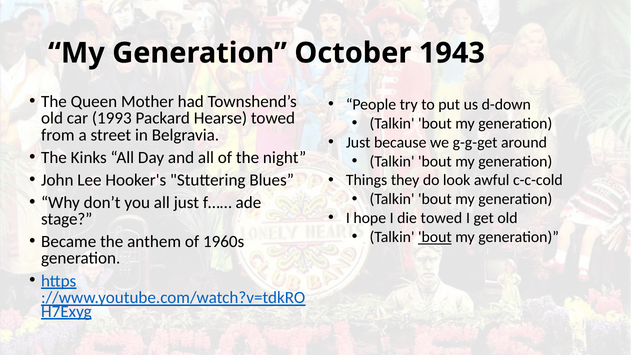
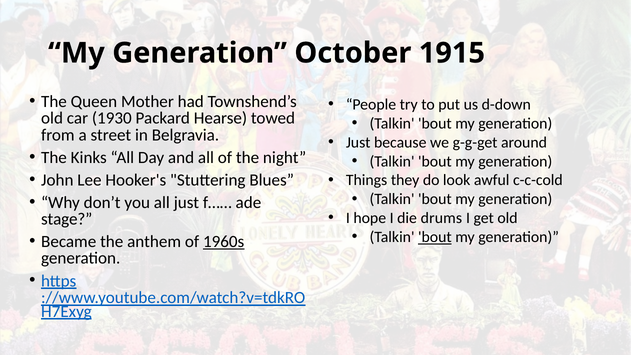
1943: 1943 -> 1915 (452, 53)
1993: 1993 -> 1930 (112, 118)
die towed: towed -> drums (441, 218)
1960s underline: none -> present (224, 241)
